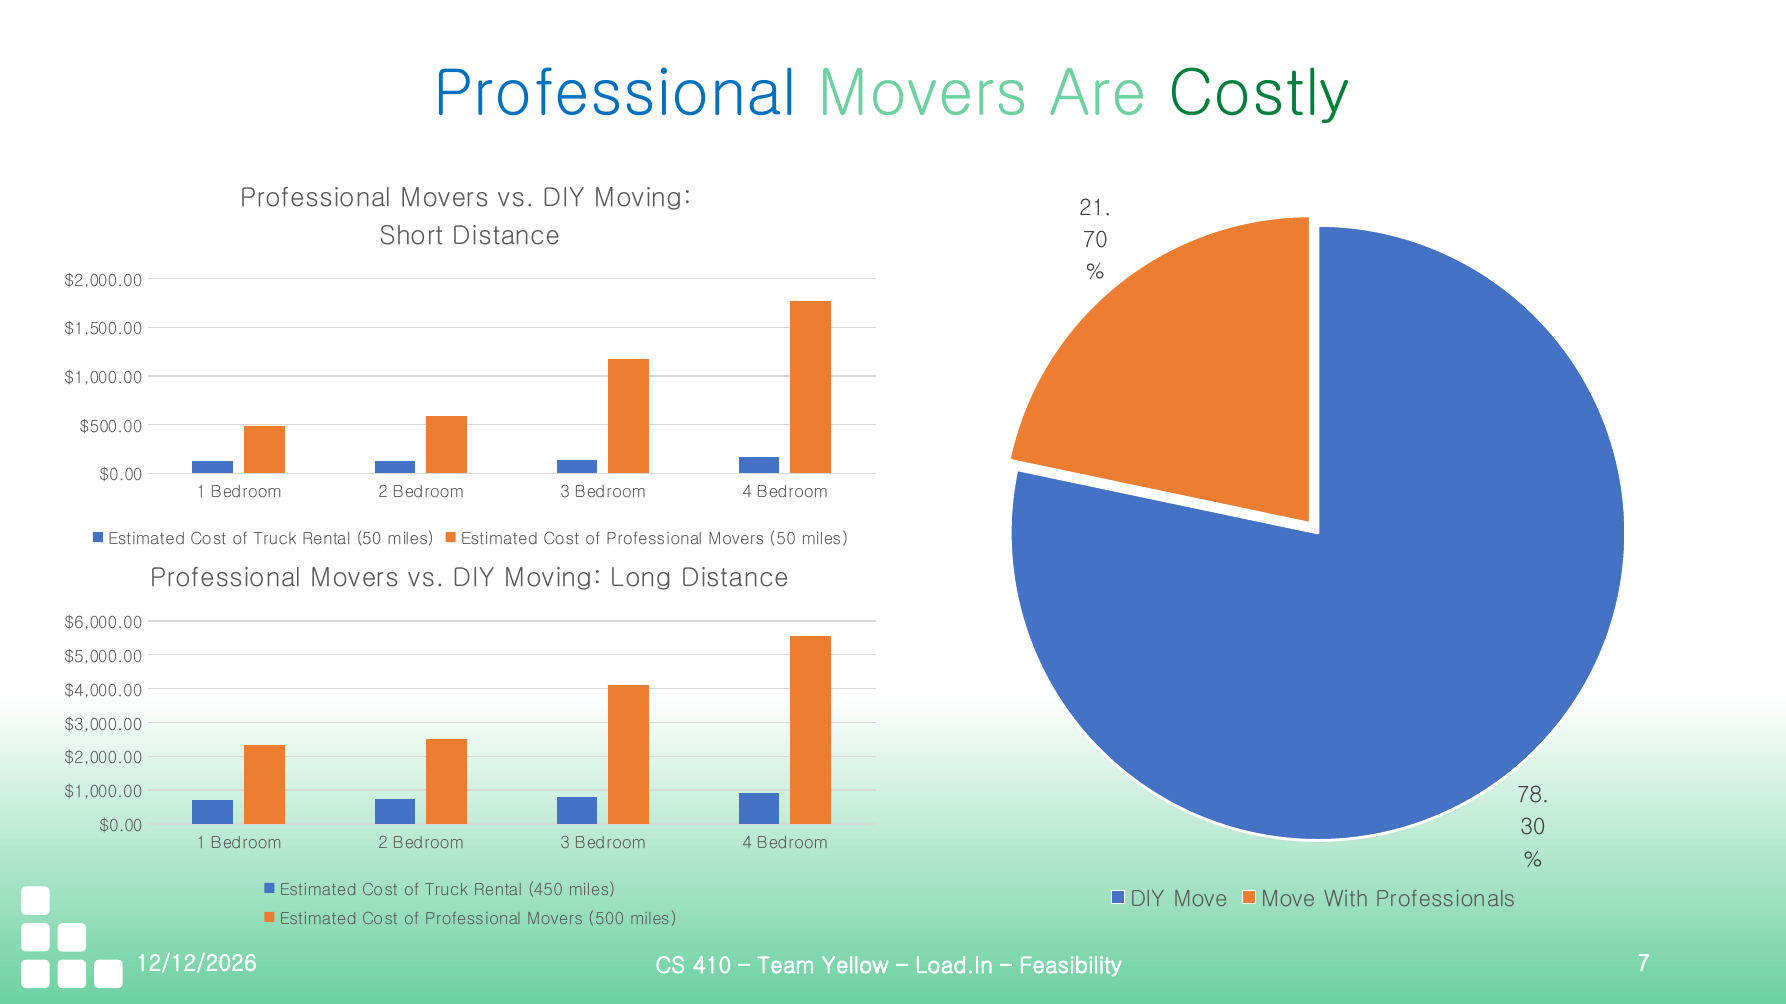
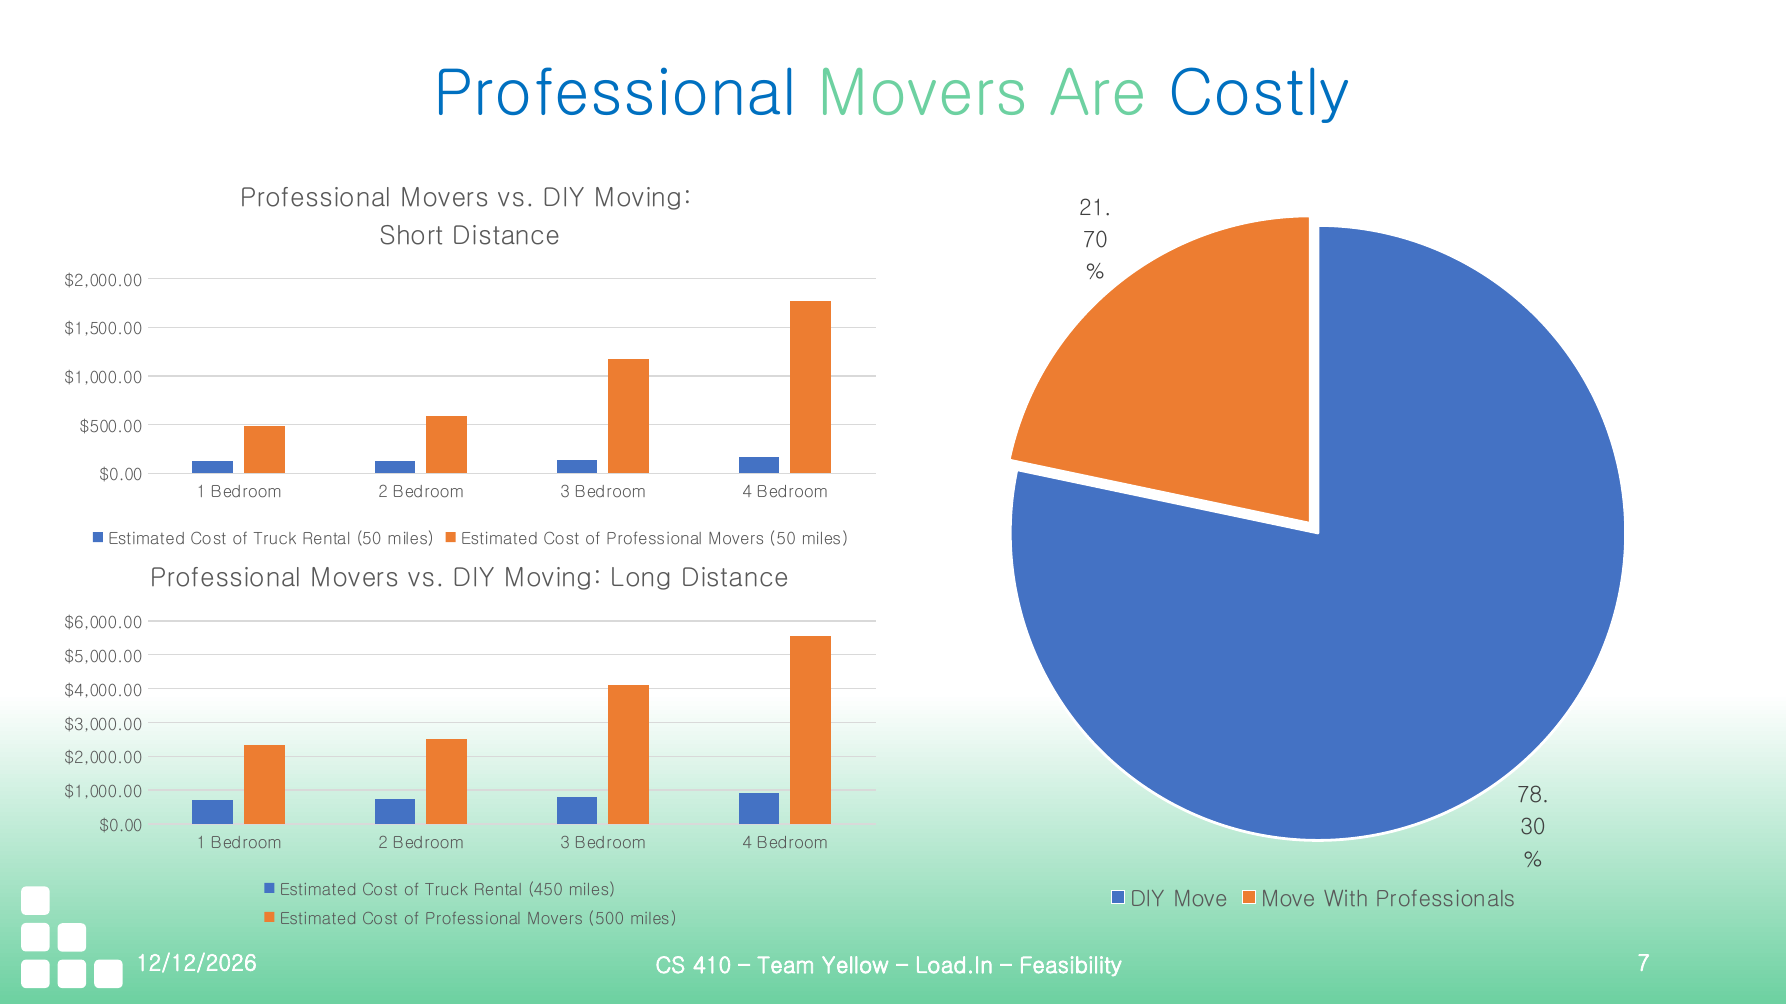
Costly colour: green -> blue (1260, 94)
